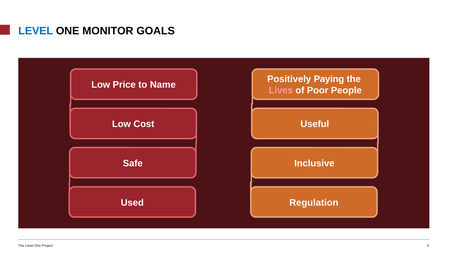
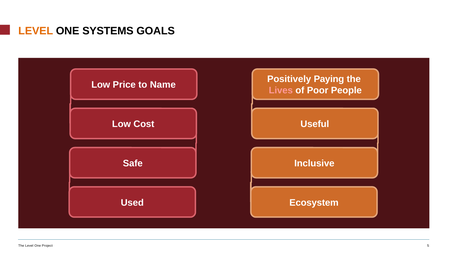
LEVEL colour: blue -> orange (36, 31)
MONITOR: MONITOR -> SYSTEMS (108, 31)
Regulation: Regulation -> Ecosystem (314, 202)
